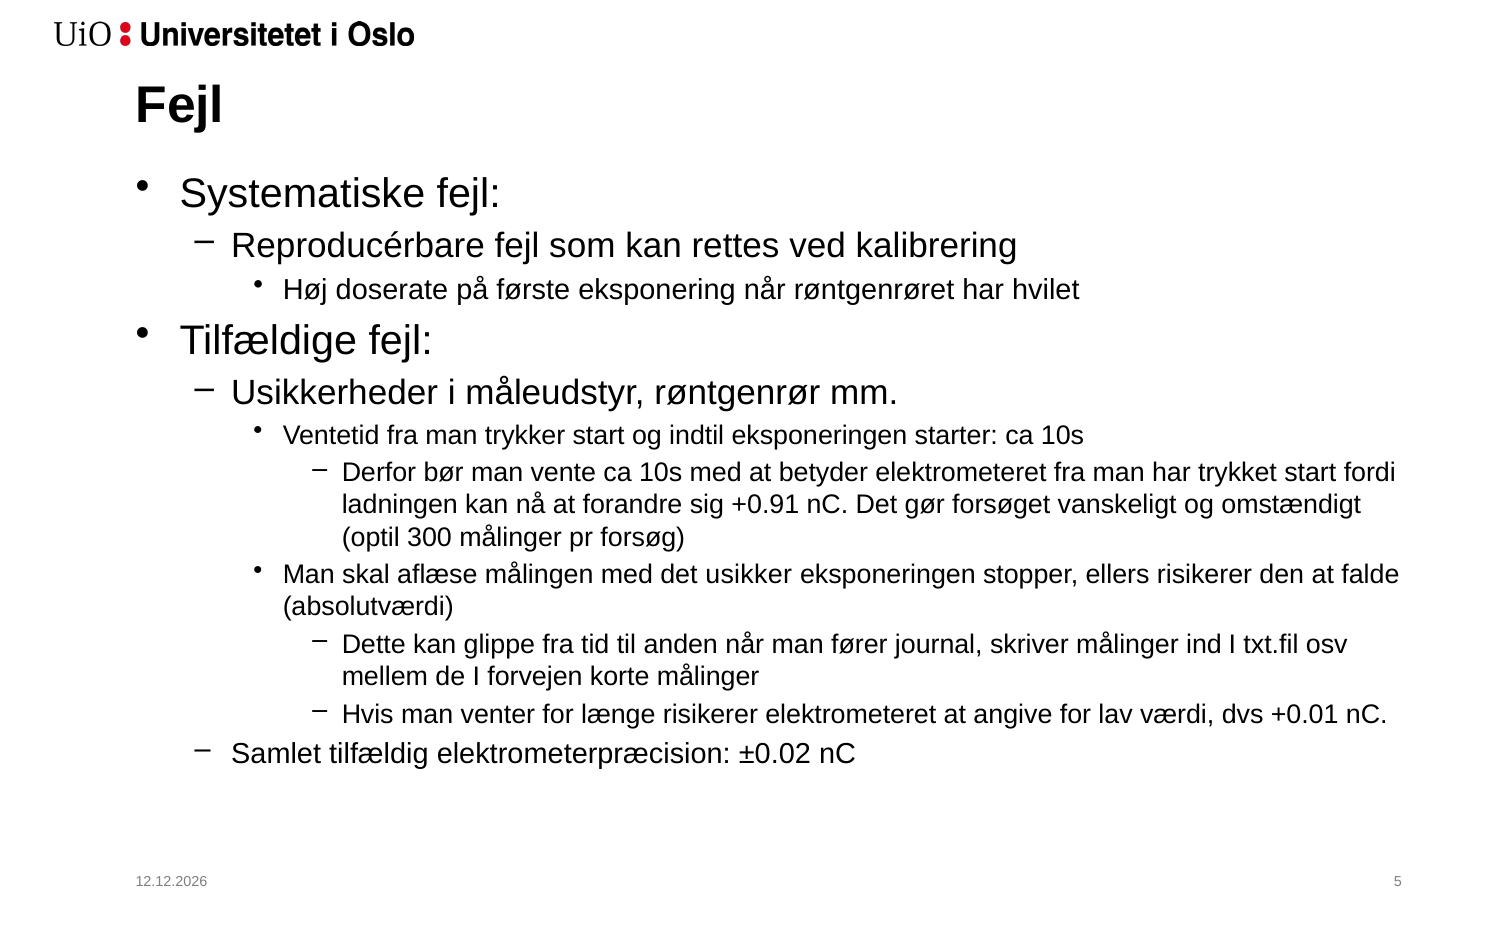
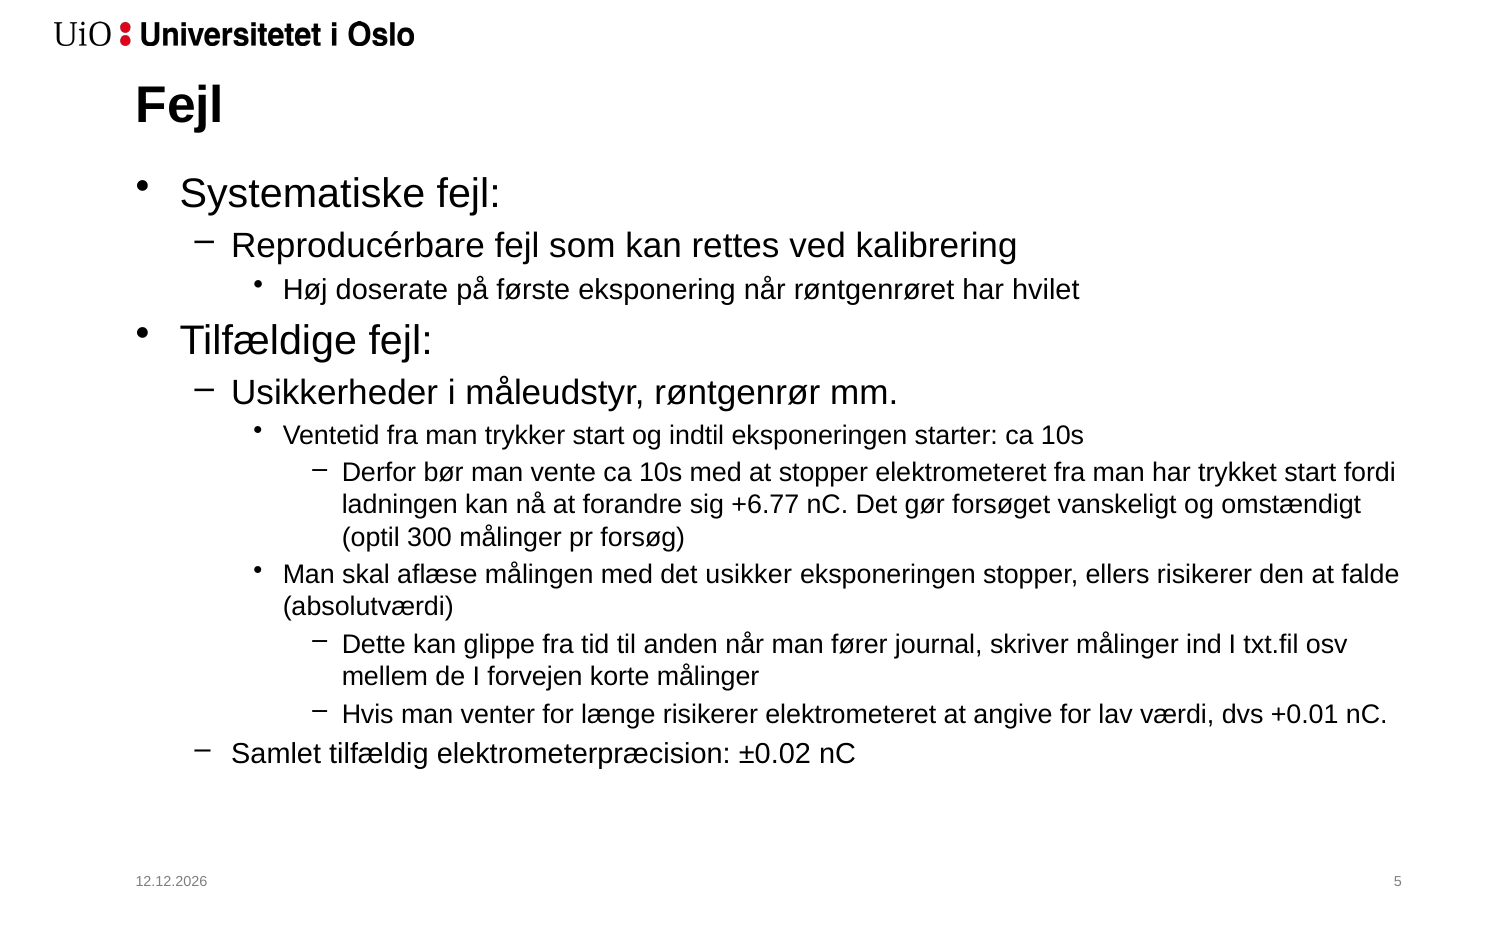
at betyder: betyder -> stopper (823, 473)
+0.91: +0.91 -> +6.77 (765, 505)
